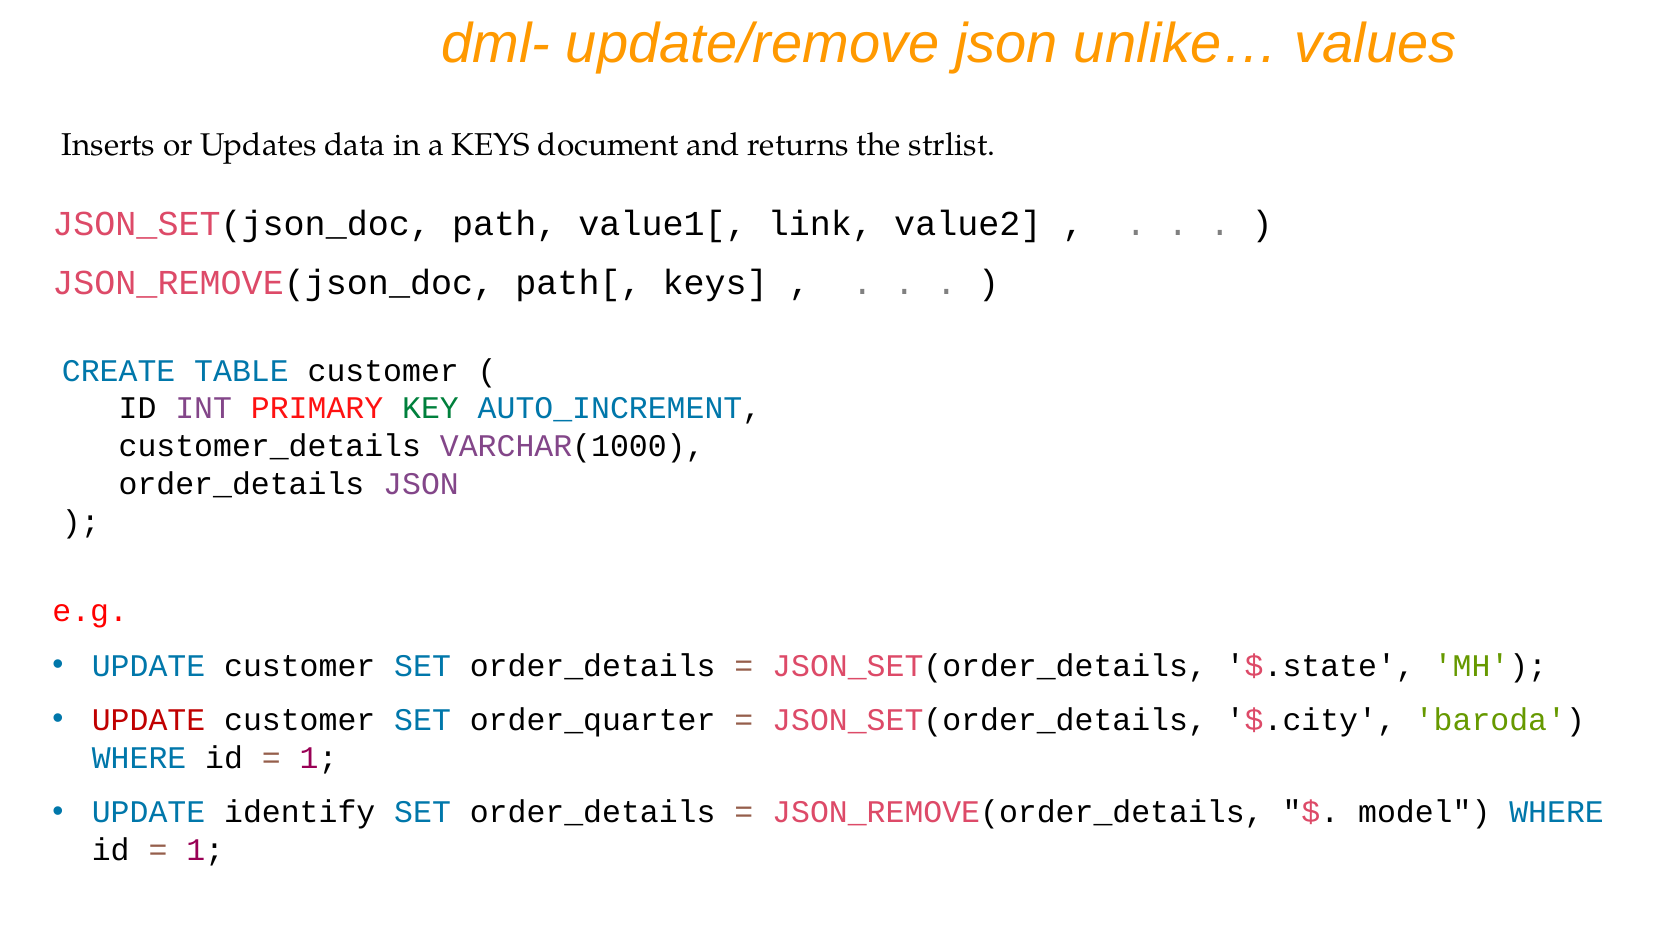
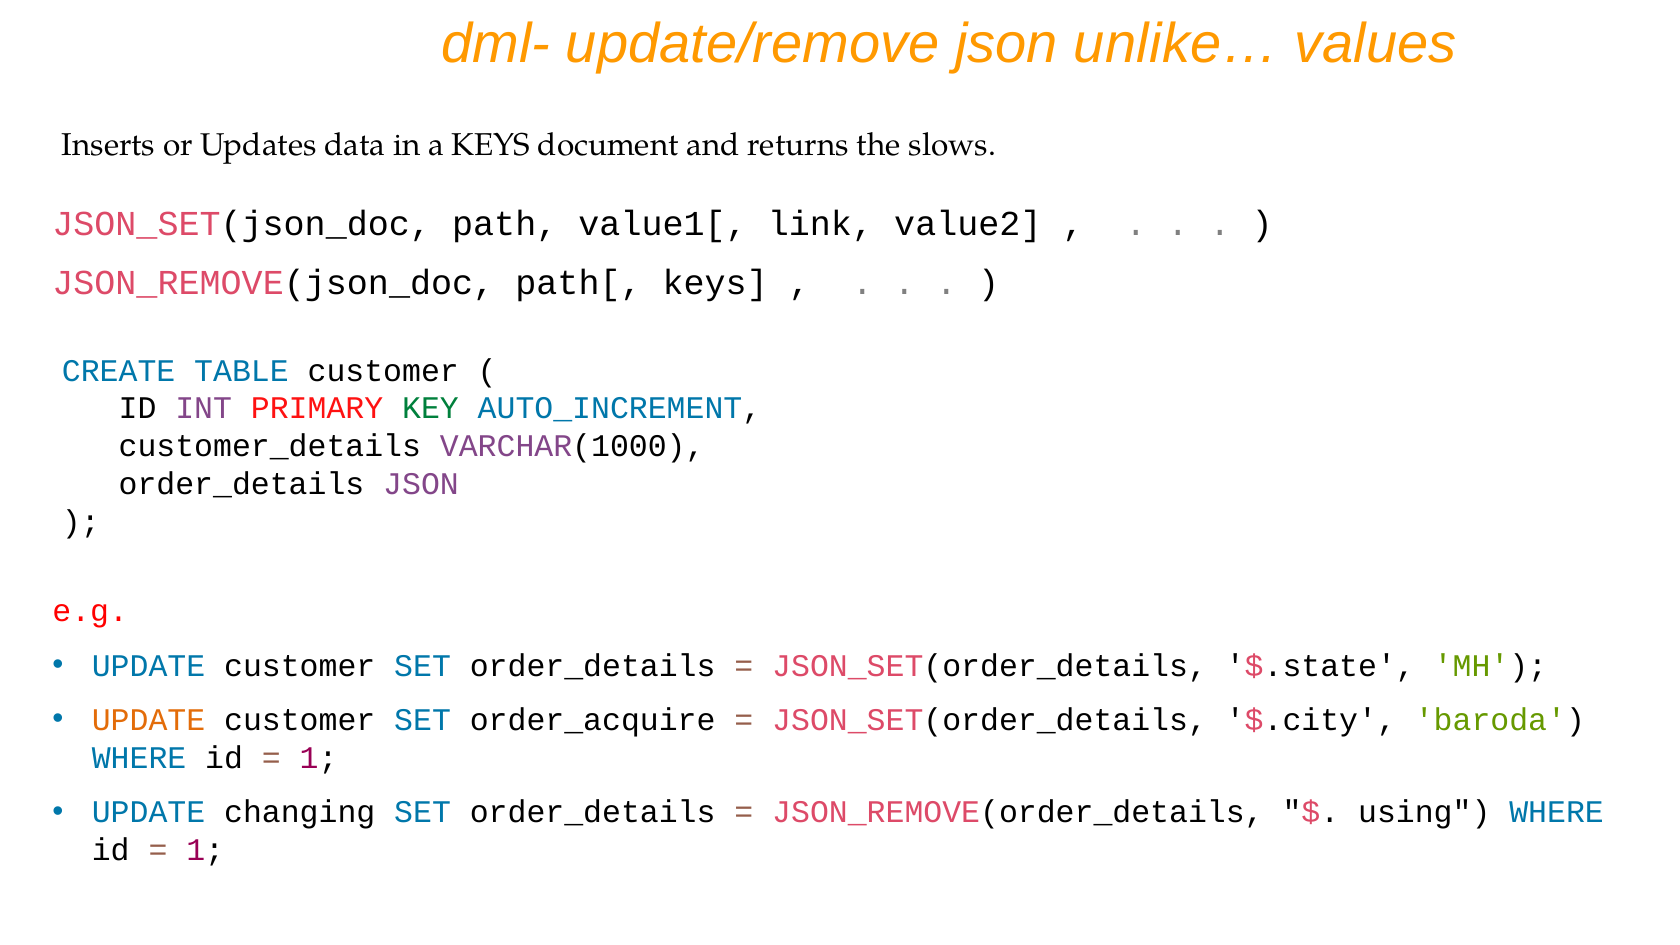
strlist: strlist -> slows (952, 145)
UPDATE colour: red -> orange (149, 720)
order_quarter: order_quarter -> order_acquire (593, 720)
identify: identify -> changing (300, 813)
model: model -> using (1424, 813)
